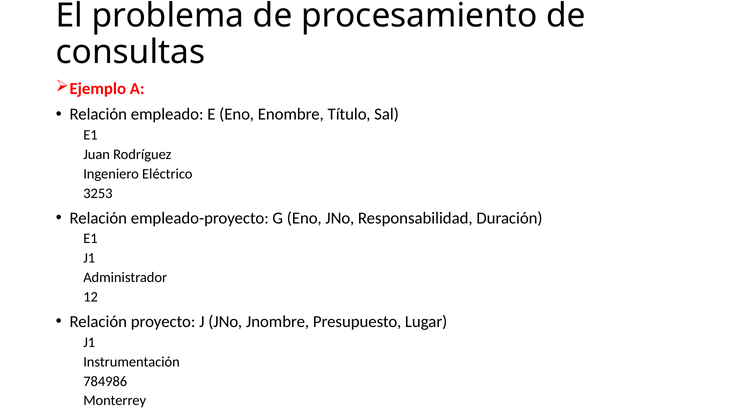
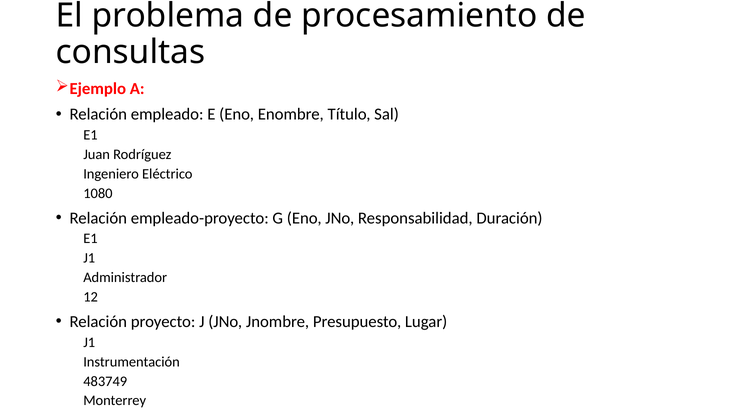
3253: 3253 -> 1080 (98, 193)
784986: 784986 -> 483749 (105, 381)
